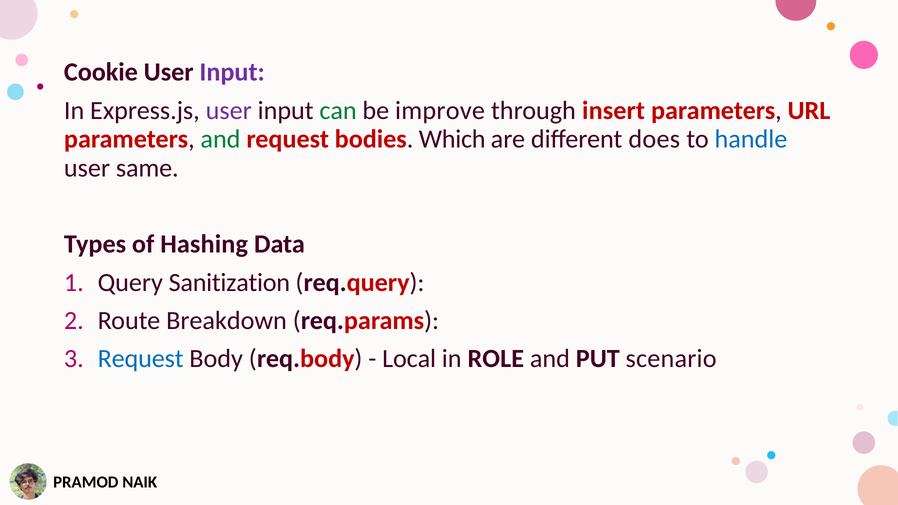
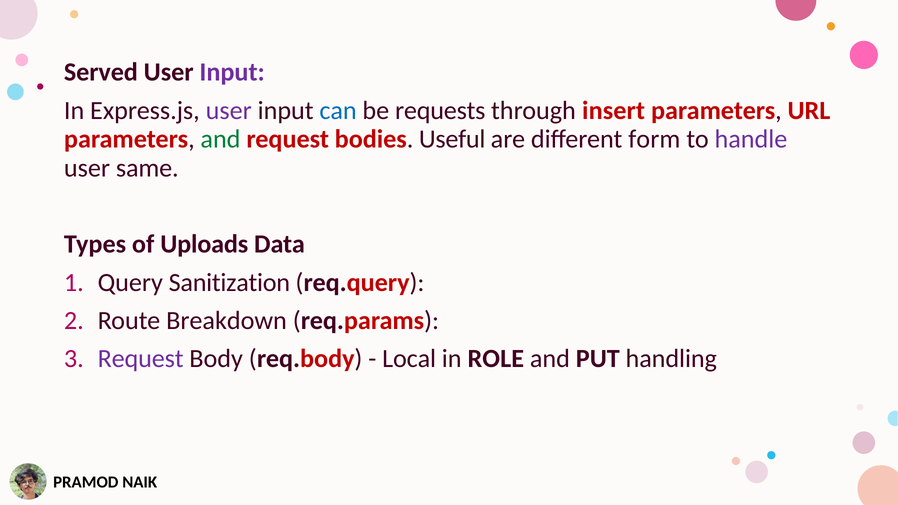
Cookie: Cookie -> Served (101, 72)
can colour: green -> blue (338, 110)
improve: improve -> requests (440, 110)
Which: Which -> Useful (452, 139)
does: does -> form (654, 139)
handle colour: blue -> purple (751, 139)
Hashing: Hashing -> Uploads (204, 244)
Request colour: blue -> purple (141, 359)
scenario: scenario -> handling (671, 359)
